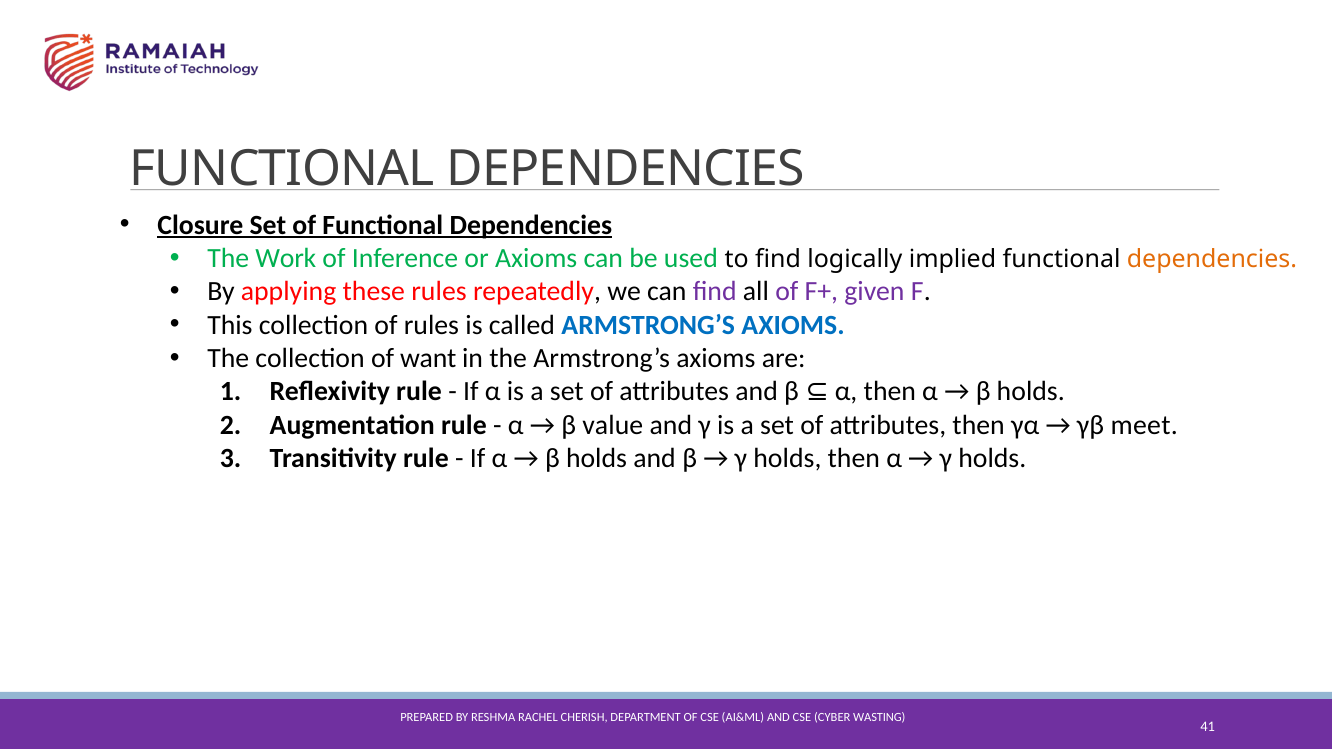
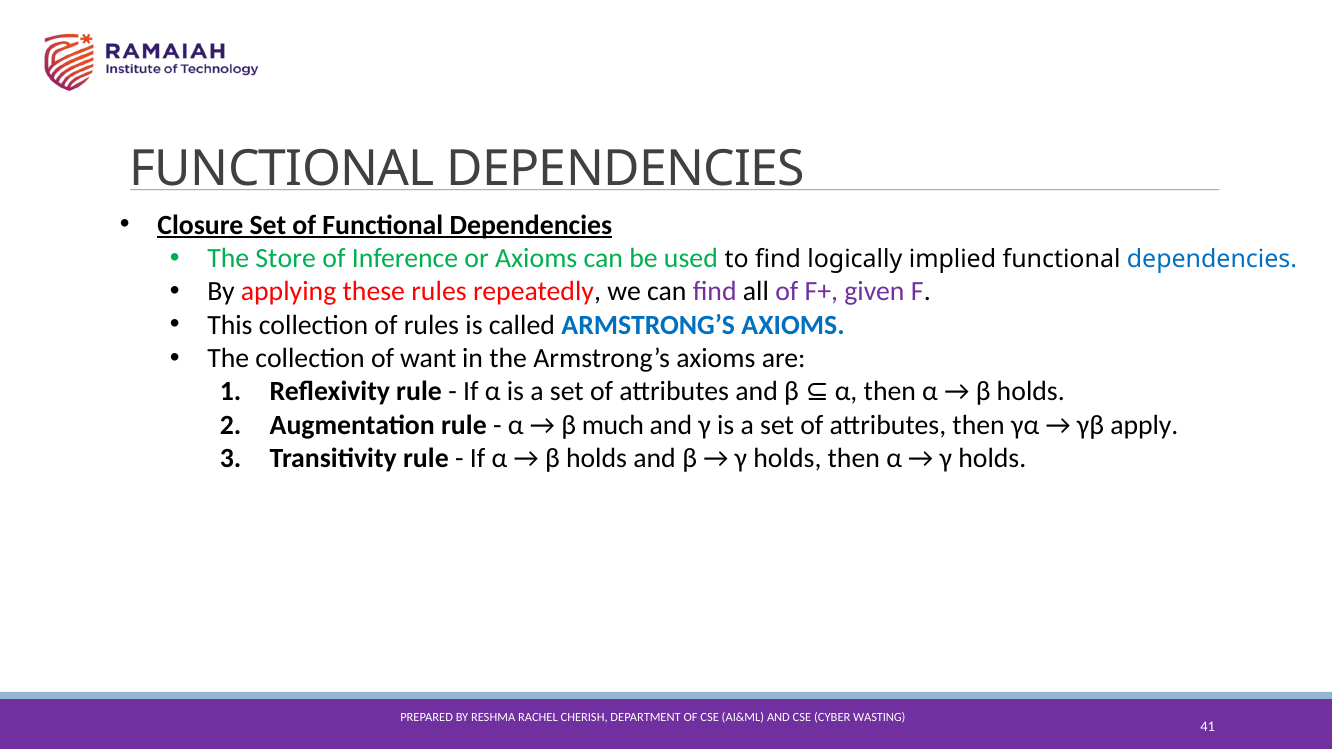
Work: Work -> Store (286, 259)
dependencies colour: orange -> blue (1212, 259)
value: value -> much (613, 425)
meet: meet -> apply (1144, 425)
